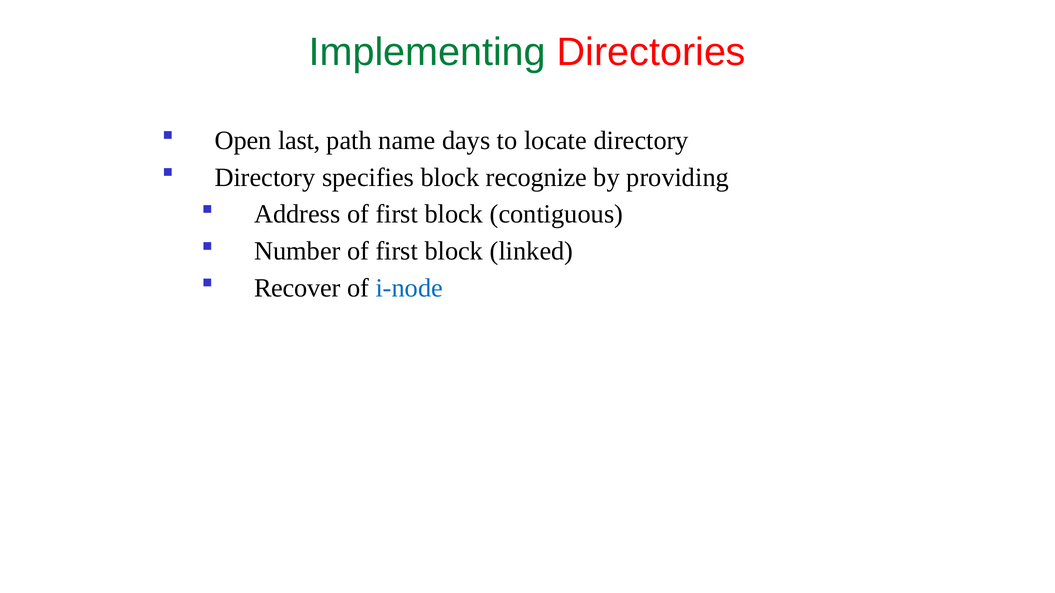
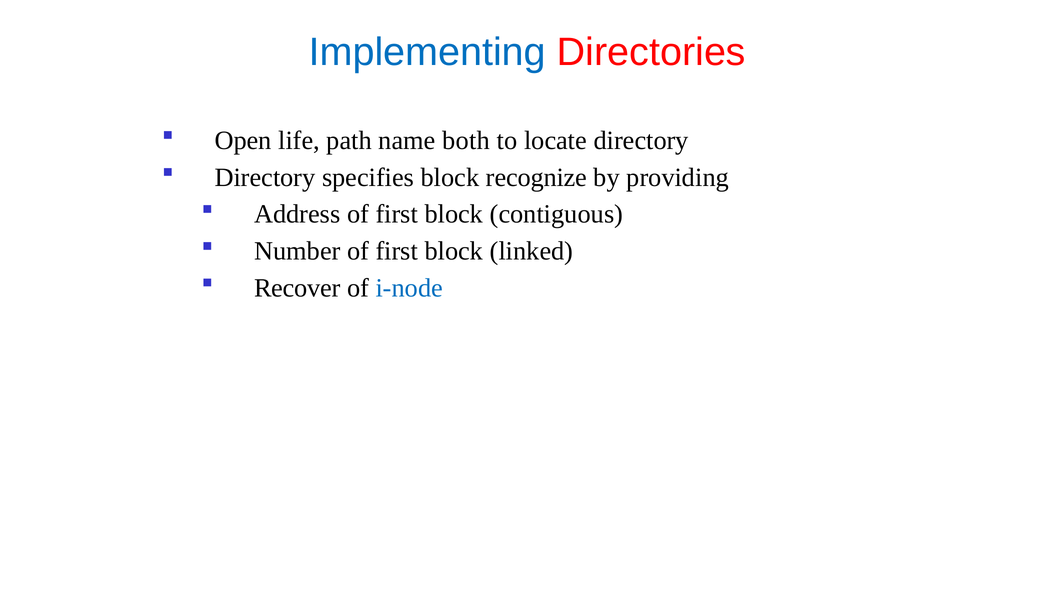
Implementing colour: green -> blue (427, 52)
last: last -> life (299, 141)
days: days -> both (466, 141)
